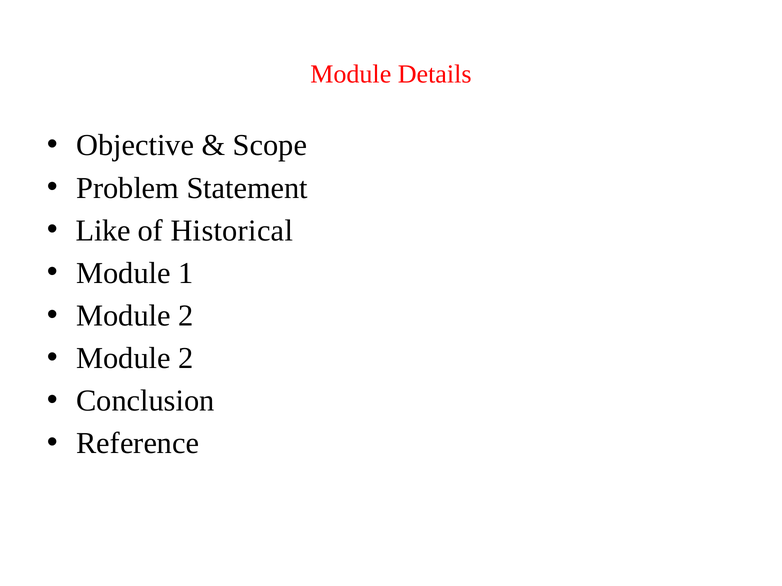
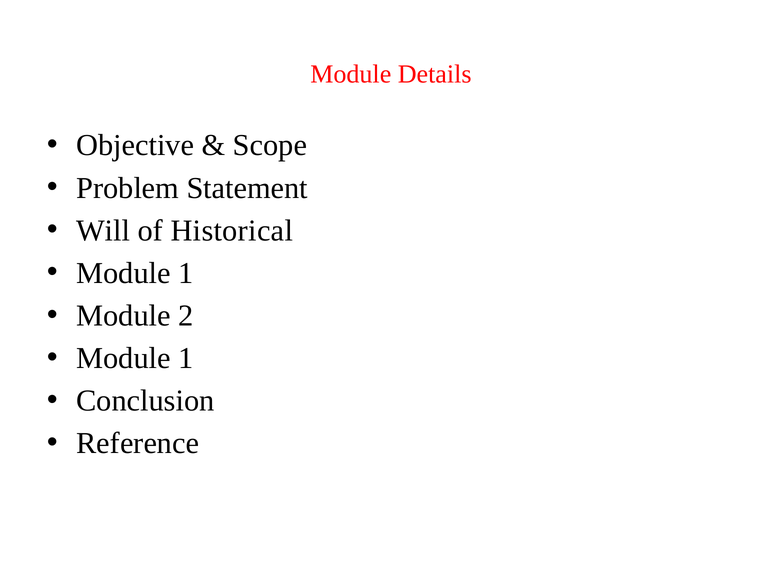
Like: Like -> Will (103, 231)
2: 2 -> 1 (186, 359)
